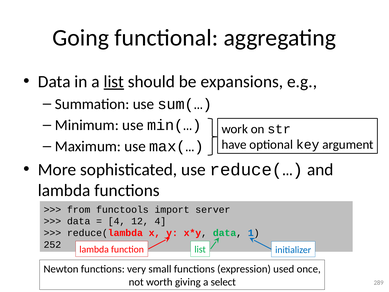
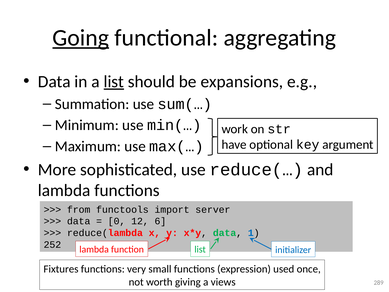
Going underline: none -> present (81, 38)
4: 4 -> 0 (117, 221)
12 4: 4 -> 6 (160, 221)
Newton: Newton -> Fixtures (61, 269)
select: select -> views (223, 282)
